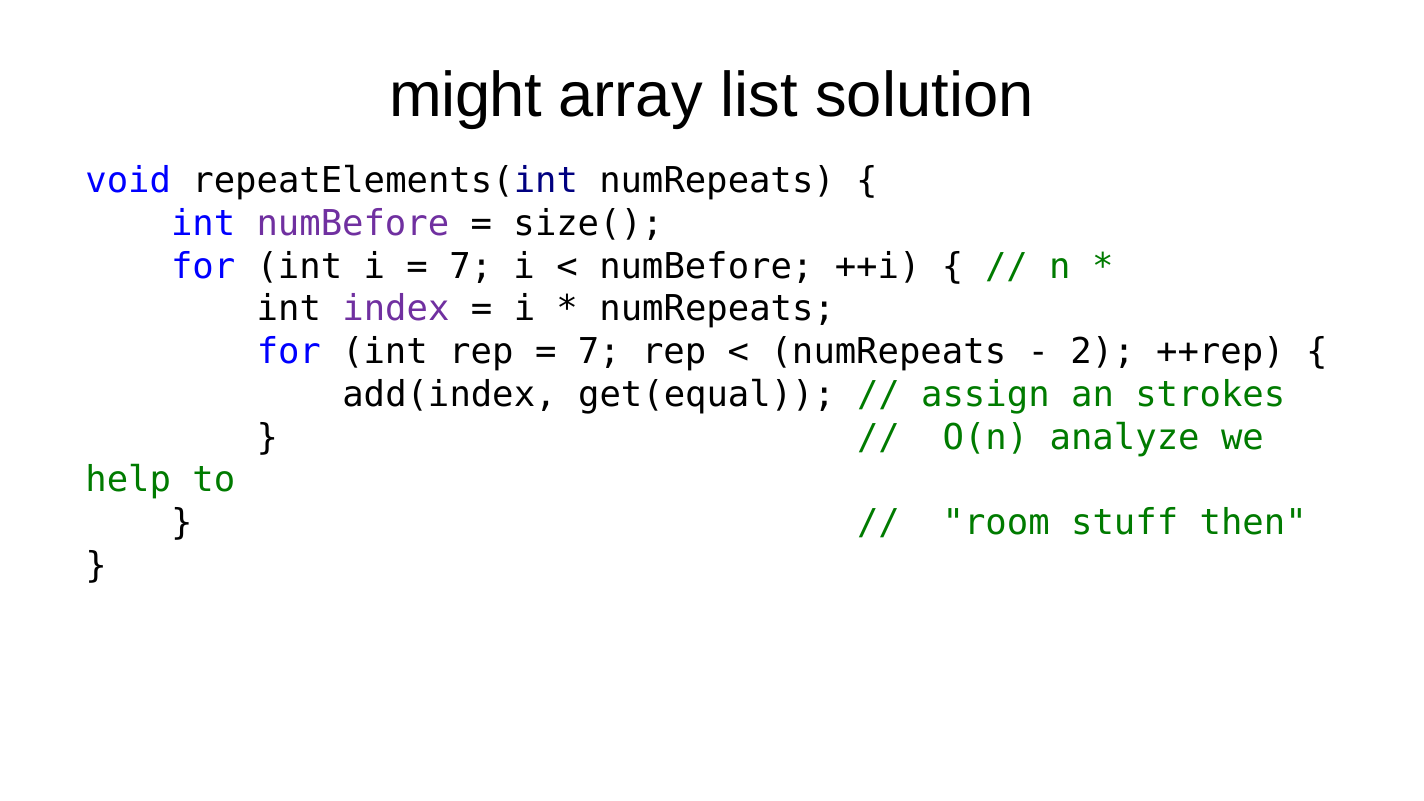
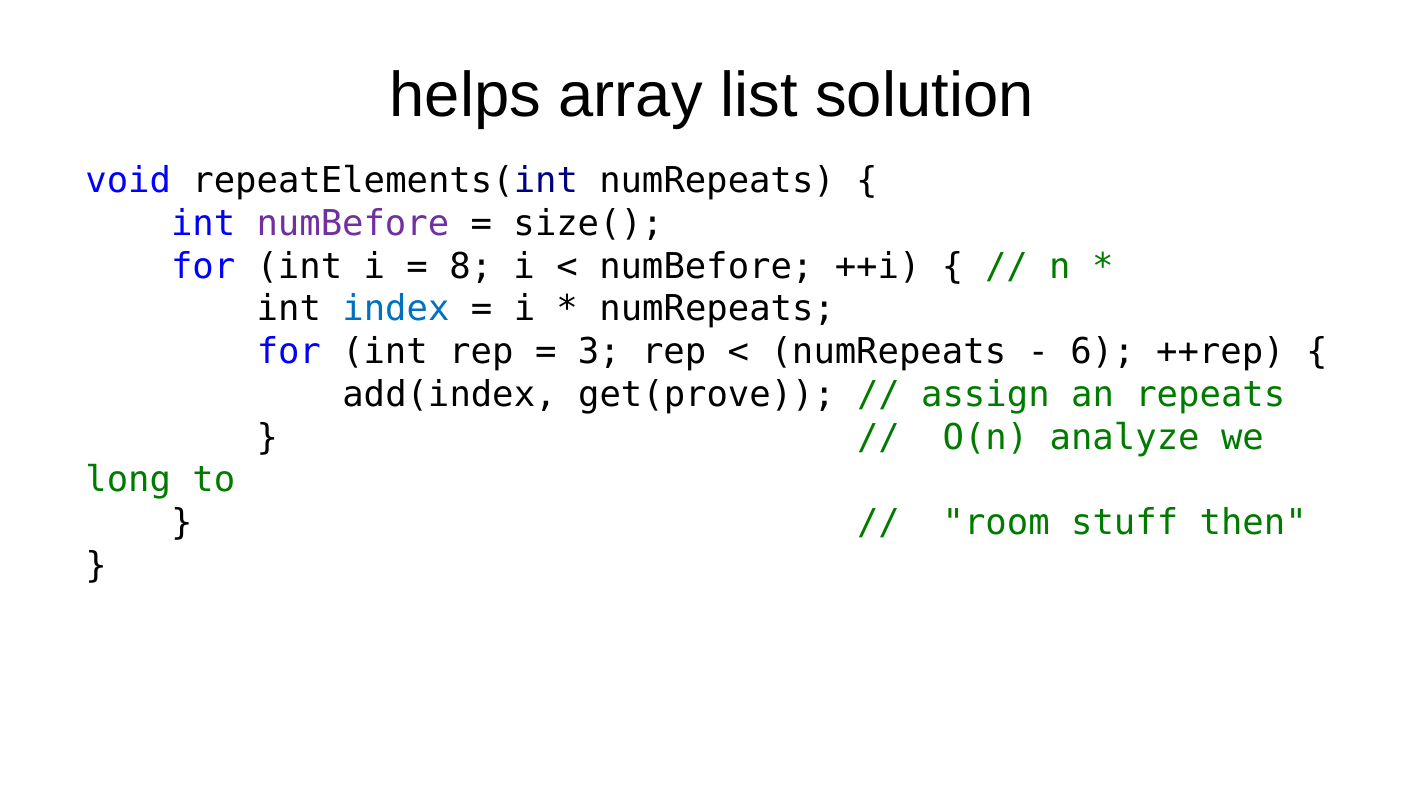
might: might -> helps (465, 96)
7: 7 -> 8 (471, 266)
index colour: purple -> blue (396, 309)
7: 7 -> 3 (599, 352)
2: 2 -> 6 (1103, 352)
get(equal: get(equal -> get(prove (707, 395)
strokes: strokes -> repeats (1210, 395)
help: help -> long (128, 480)
